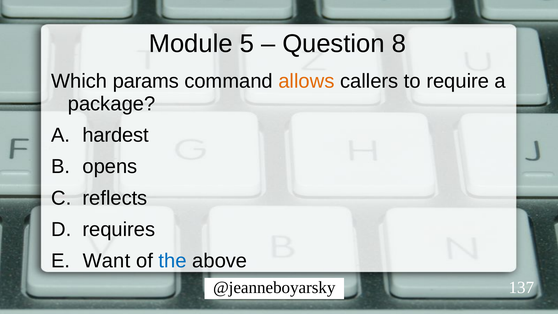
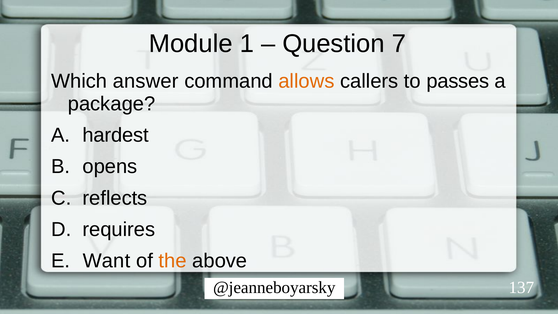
5: 5 -> 1 (247, 44)
8: 8 -> 7 (399, 44)
params: params -> answer (146, 81)
require: require -> passes (458, 81)
the colour: blue -> orange (173, 261)
